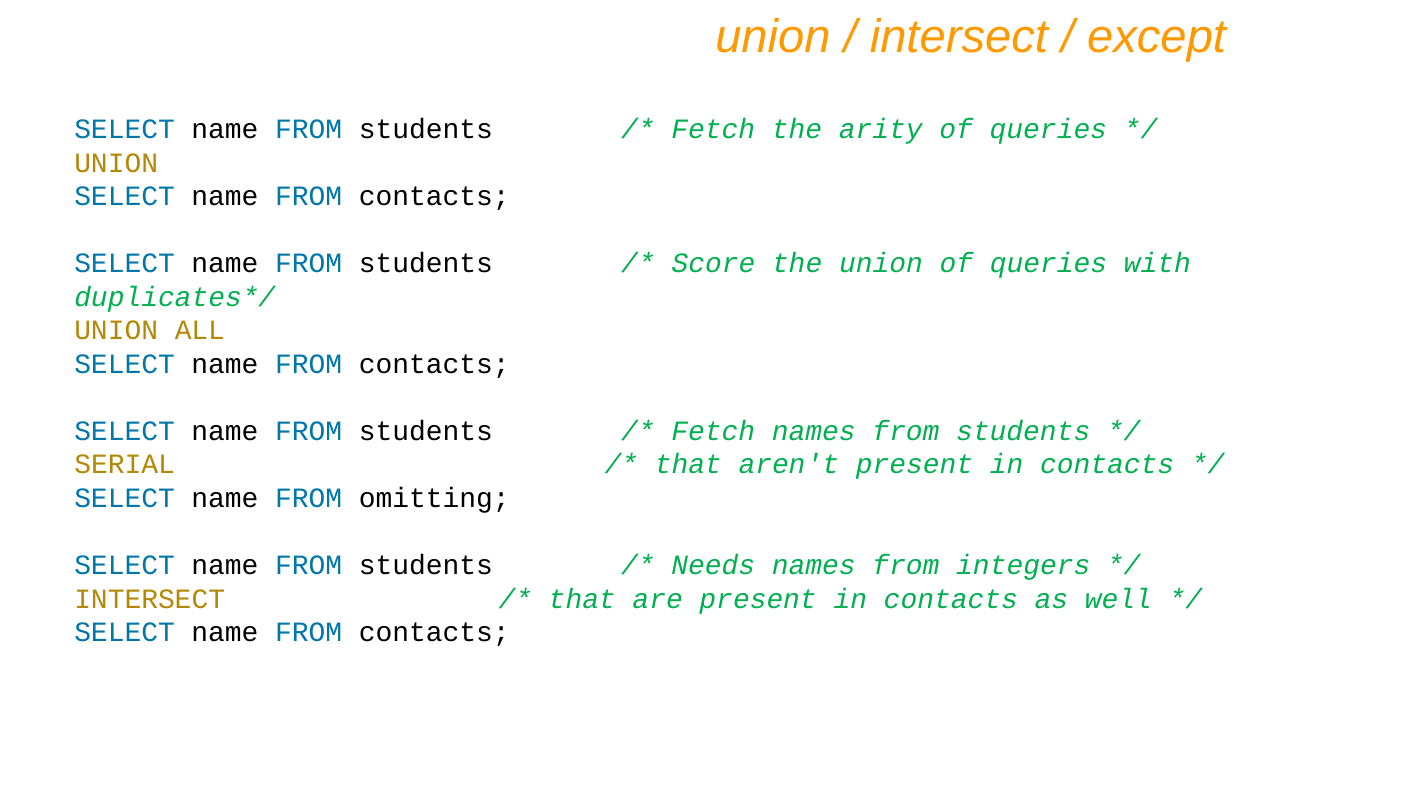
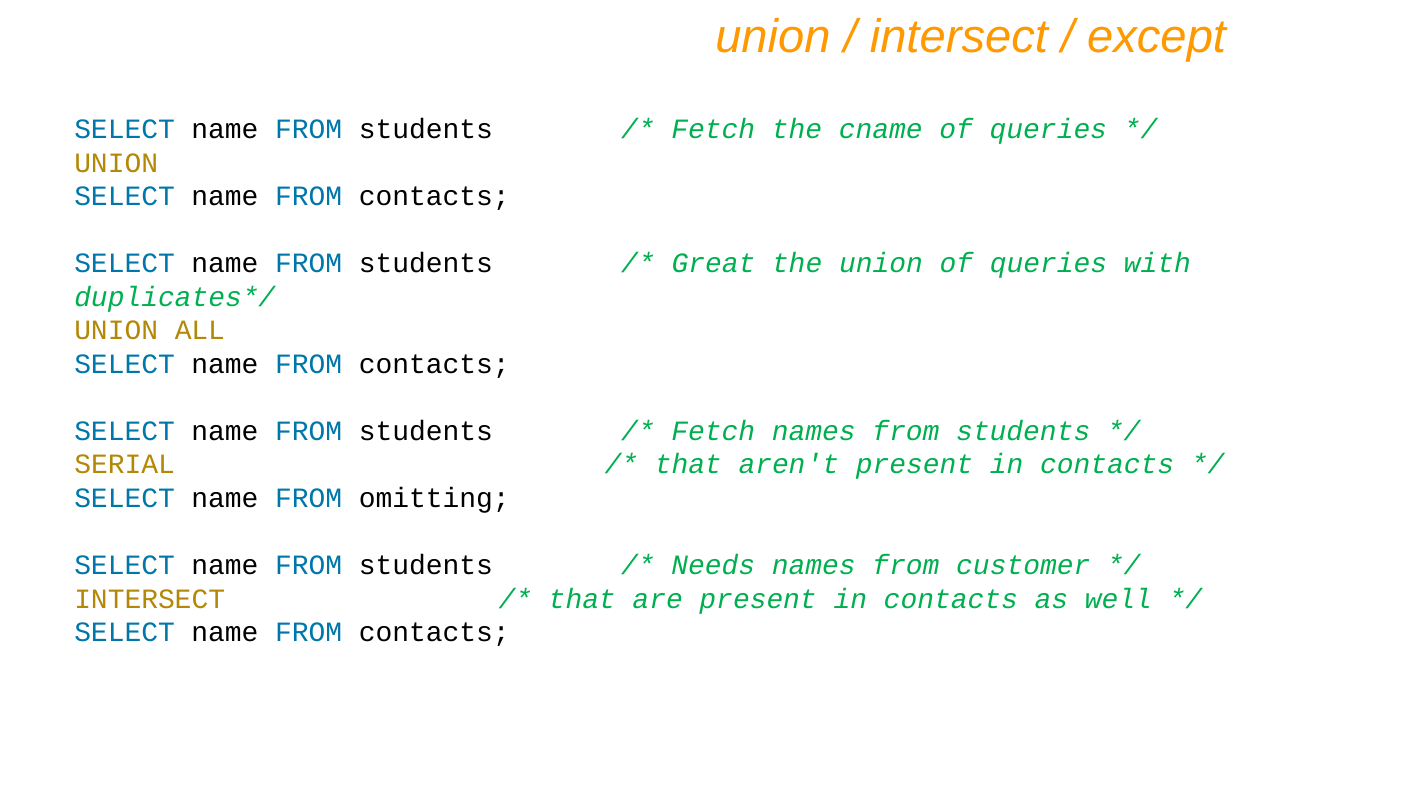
arity: arity -> cname (881, 129)
Score: Score -> Great (713, 264)
integers: integers -> customer (1023, 566)
